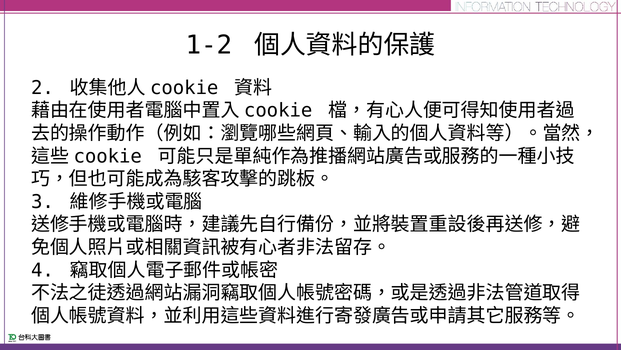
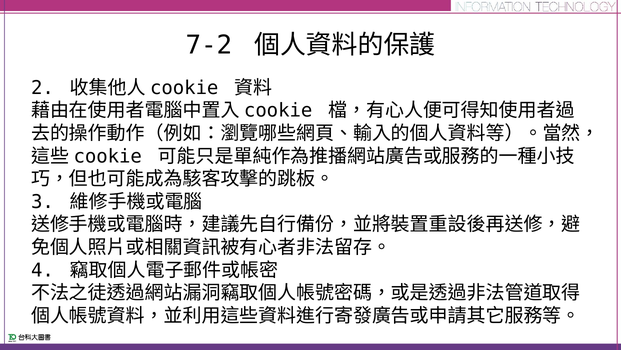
1-2: 1-2 -> 7-2 (209, 45)
